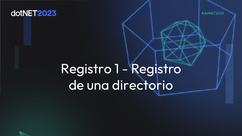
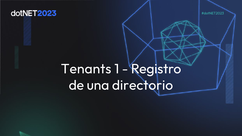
Registro: Registro -> Tenants (86, 69)
